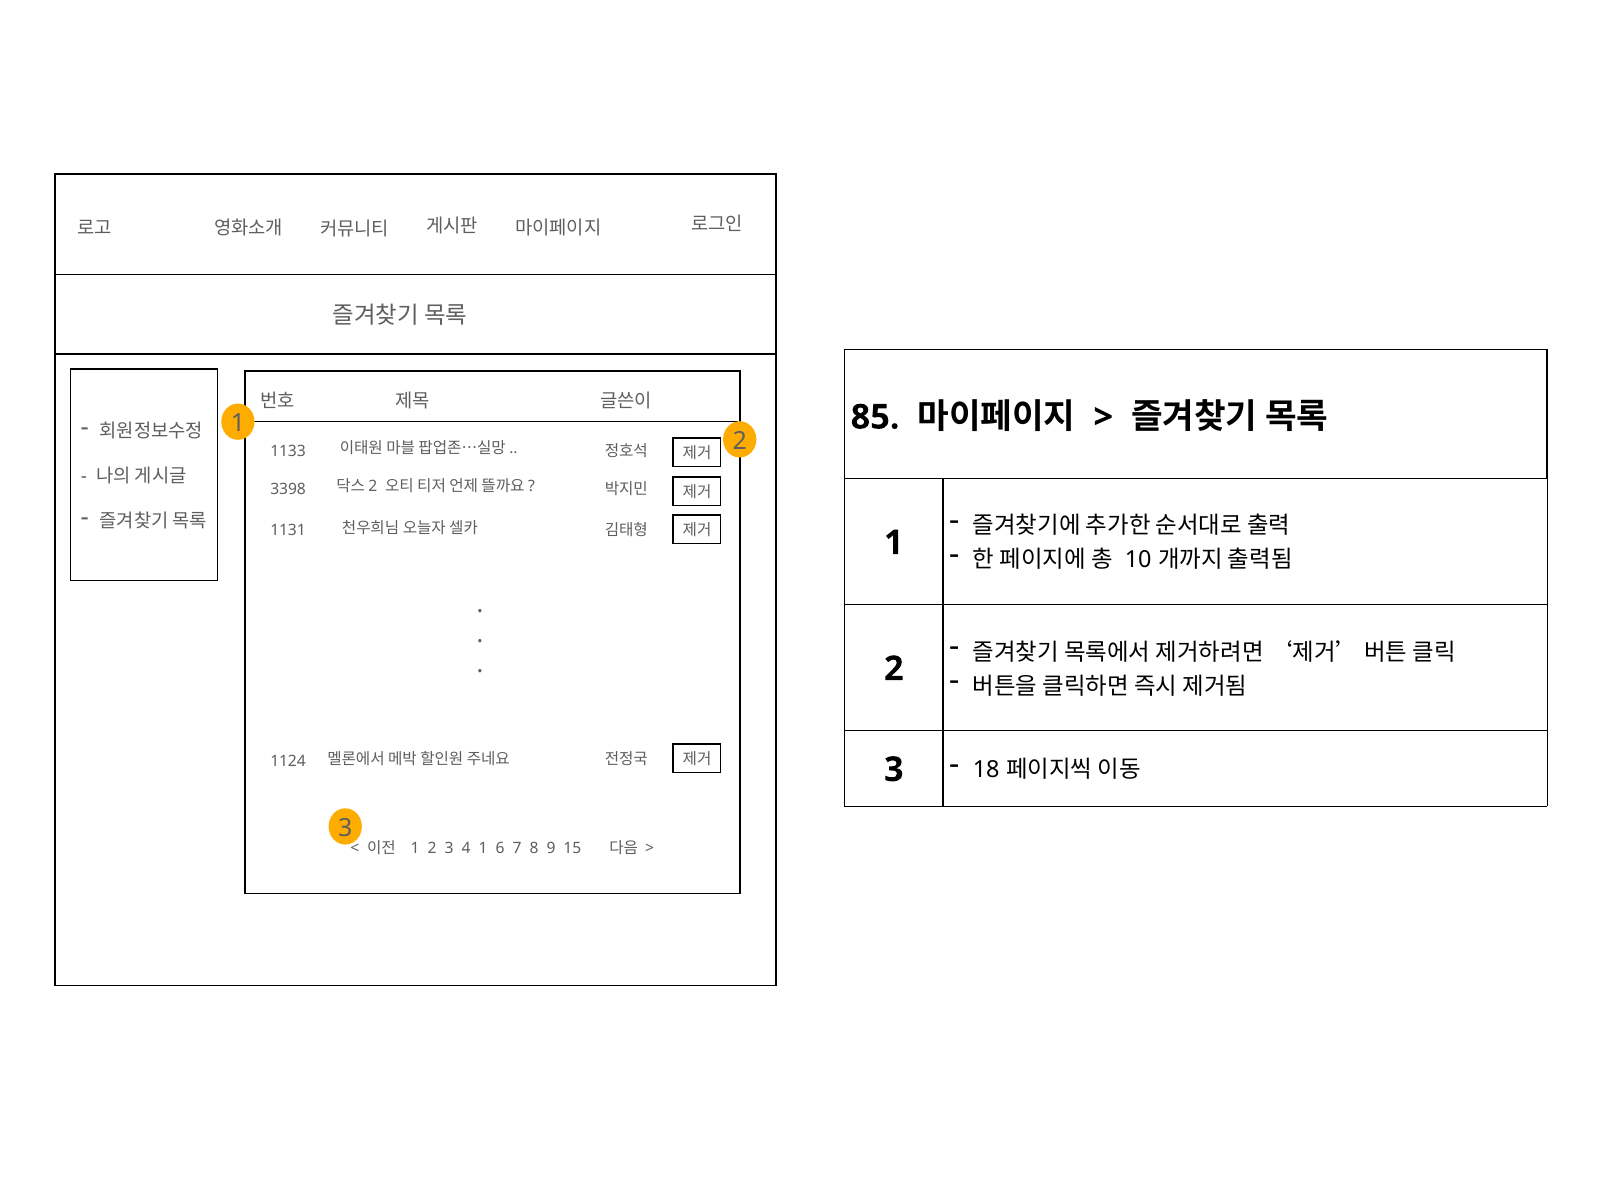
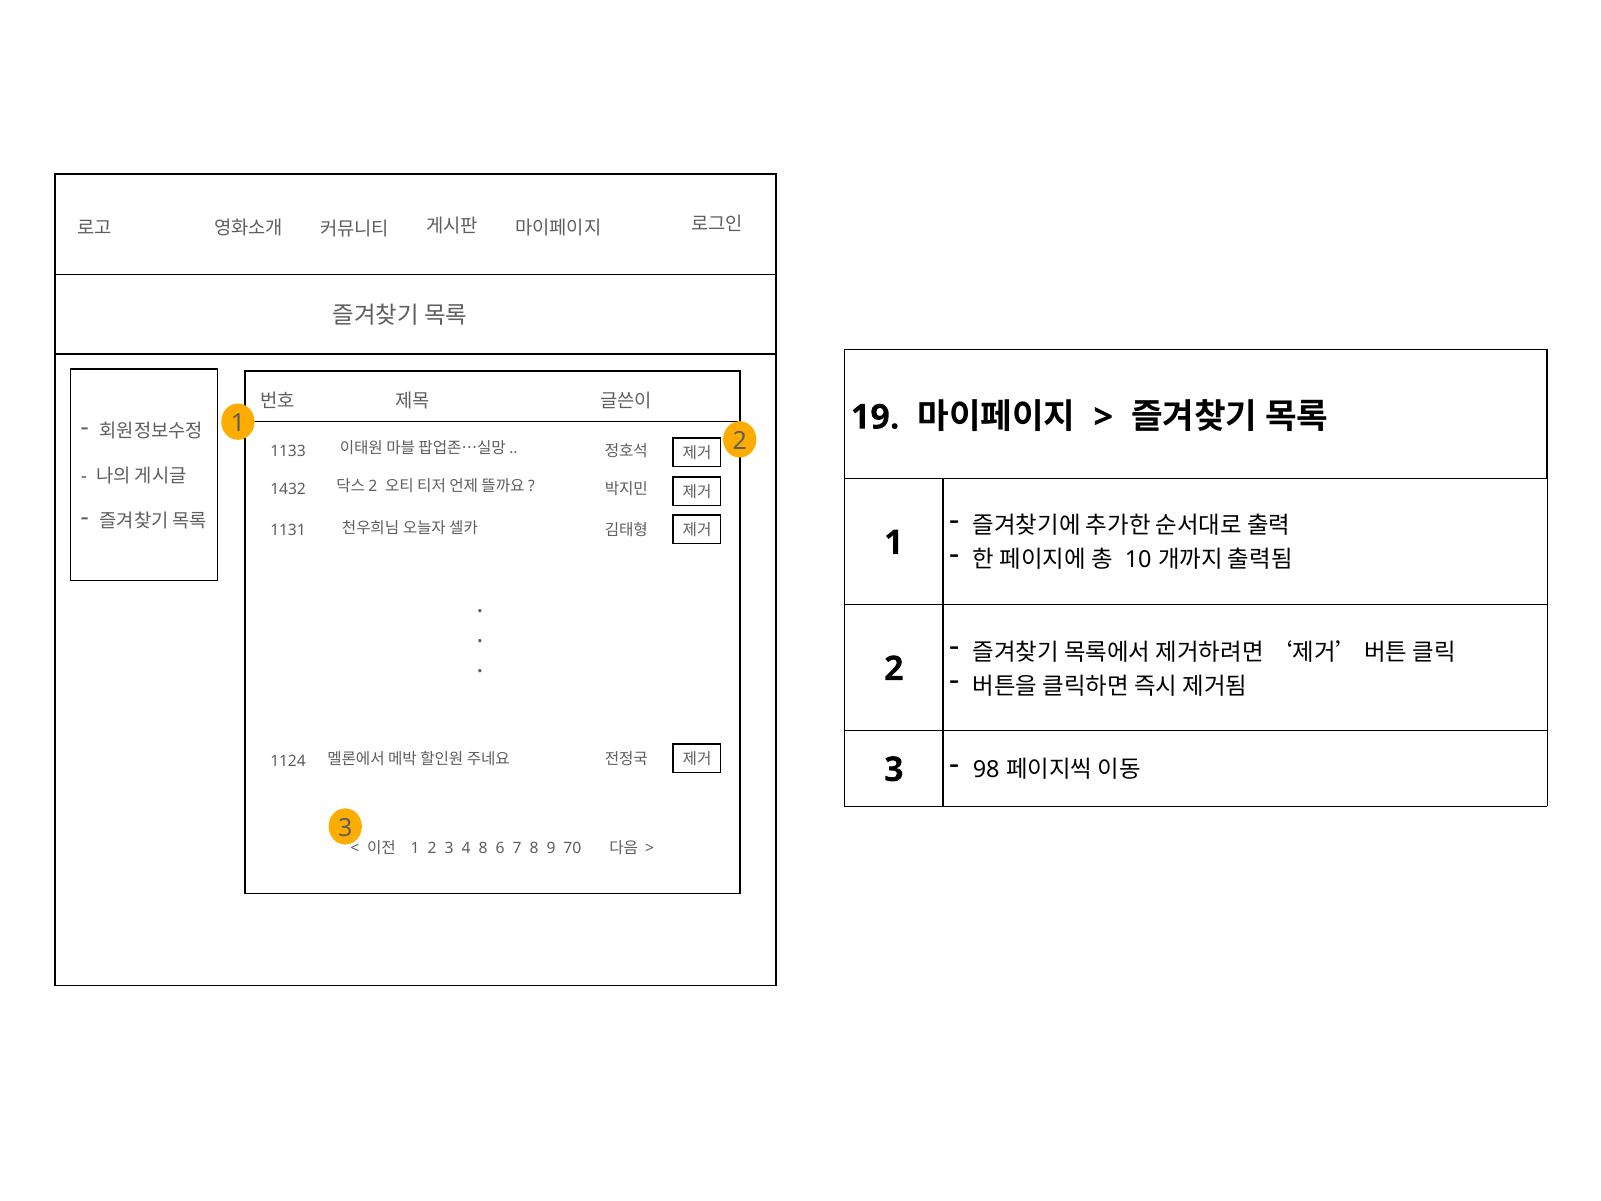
85: 85 -> 19 (875, 417)
3398: 3398 -> 1432 (288, 489)
18: 18 -> 98 (986, 770)
4 1: 1 -> 8 (483, 848)
15: 15 -> 70 (572, 848)
